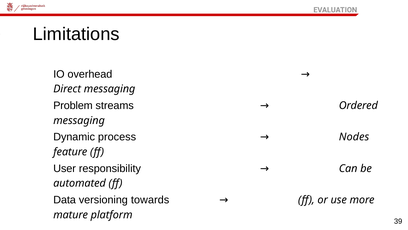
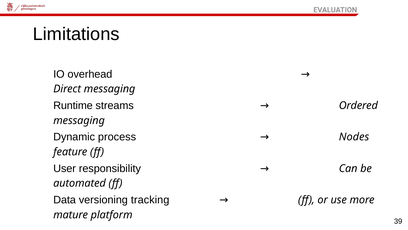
Problem: Problem -> Runtime (73, 105)
towards: towards -> tracking (150, 200)
